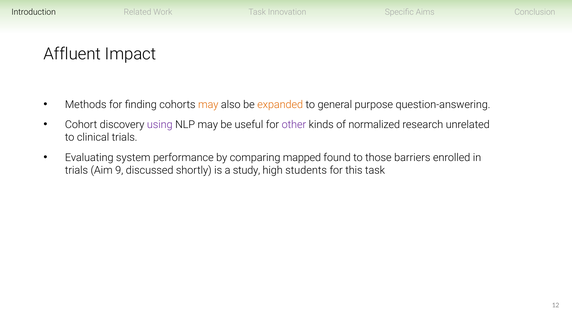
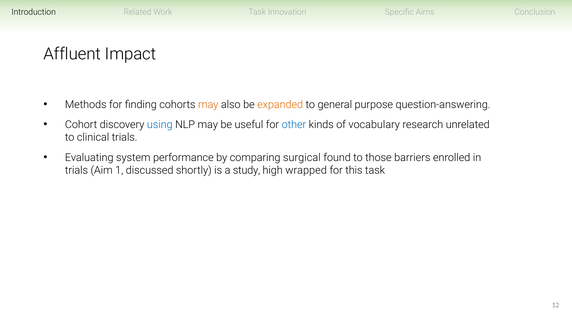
using colour: purple -> blue (160, 124)
other colour: purple -> blue (294, 124)
normalized: normalized -> vocabulary (374, 124)
mapped: mapped -> surgical (302, 157)
9: 9 -> 1 (119, 170)
students: students -> wrapped (306, 170)
